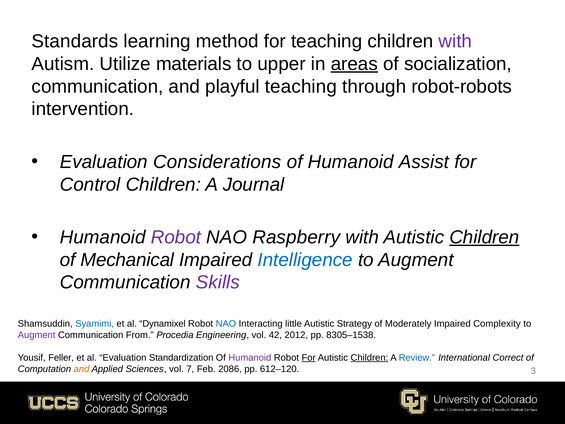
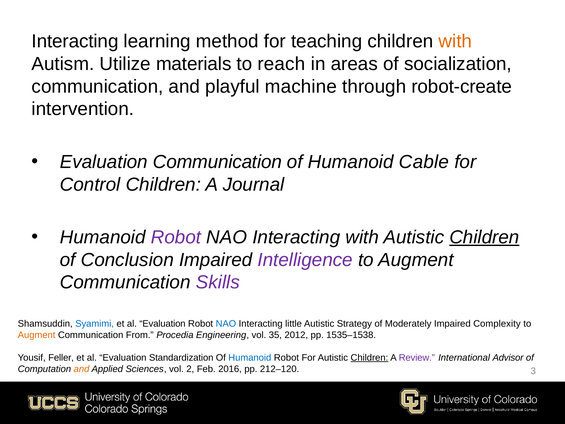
Standards: Standards -> Interacting (75, 41)
with colour: purple -> orange (455, 41)
upper: upper -> reach (281, 64)
areas underline: present -> none (354, 64)
playful teaching: teaching -> machine (301, 86)
robot-robots: robot-robots -> robot-create (462, 86)
Evaluation Considerations: Considerations -> Communication (217, 162)
Assist: Assist -> Cable (424, 162)
Raspberry: Raspberry -> Interacting (296, 237)
Mechanical: Mechanical -> Conclusion (127, 260)
Intelligence colour: blue -> purple (305, 260)
Dynamixel: Dynamixel -> Evaluation (162, 324)
Augment colour: purple -> orange (37, 335)
42: 42 -> 35 (275, 335)
8305–1538: 8305–1538 -> 1535–1538 (351, 335)
Humanoid colour: purple -> blue (250, 357)
For underline: present -> none (309, 357)
Review colour: blue -> purple (417, 357)
Correct: Correct -> Advisor (508, 357)
7: 7 -> 2 (190, 369)
2086: 2086 -> 2016 (230, 369)
612–120: 612–120 -> 212–120 (280, 369)
